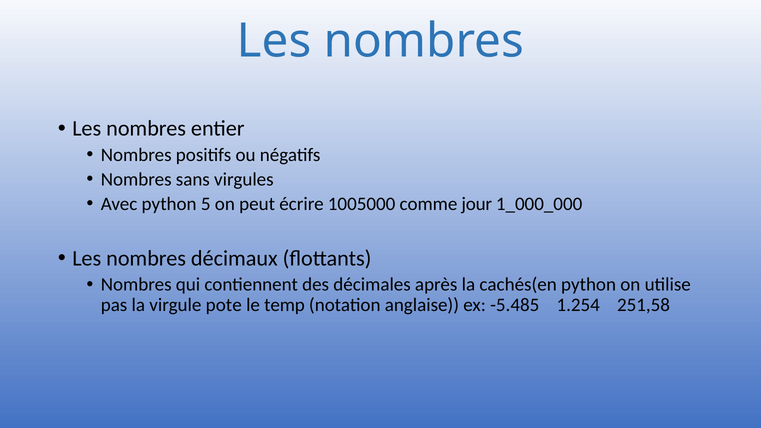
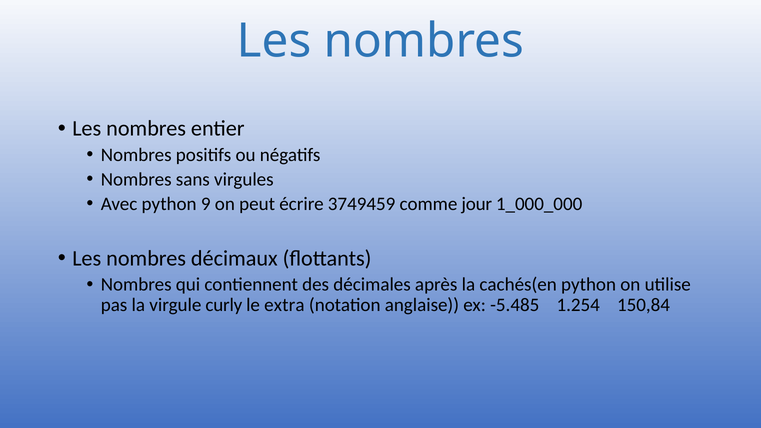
5: 5 -> 9 (206, 204)
1005000: 1005000 -> 3749459 (362, 204)
pote: pote -> curly (224, 305)
temp: temp -> extra (284, 305)
251,58: 251,58 -> 150,84 (644, 305)
